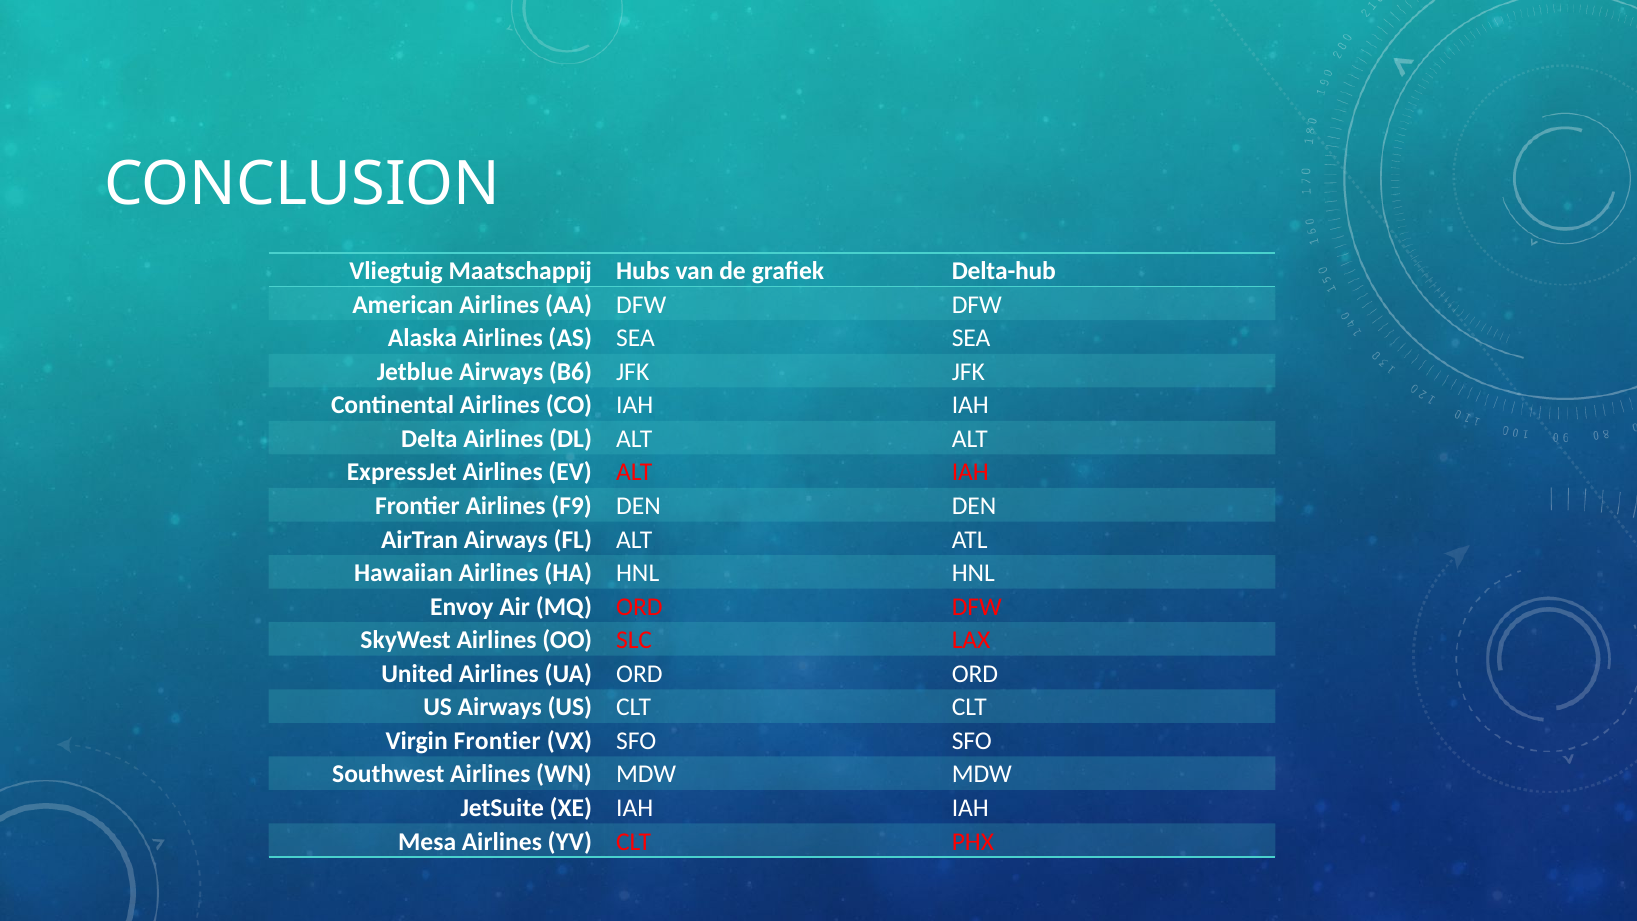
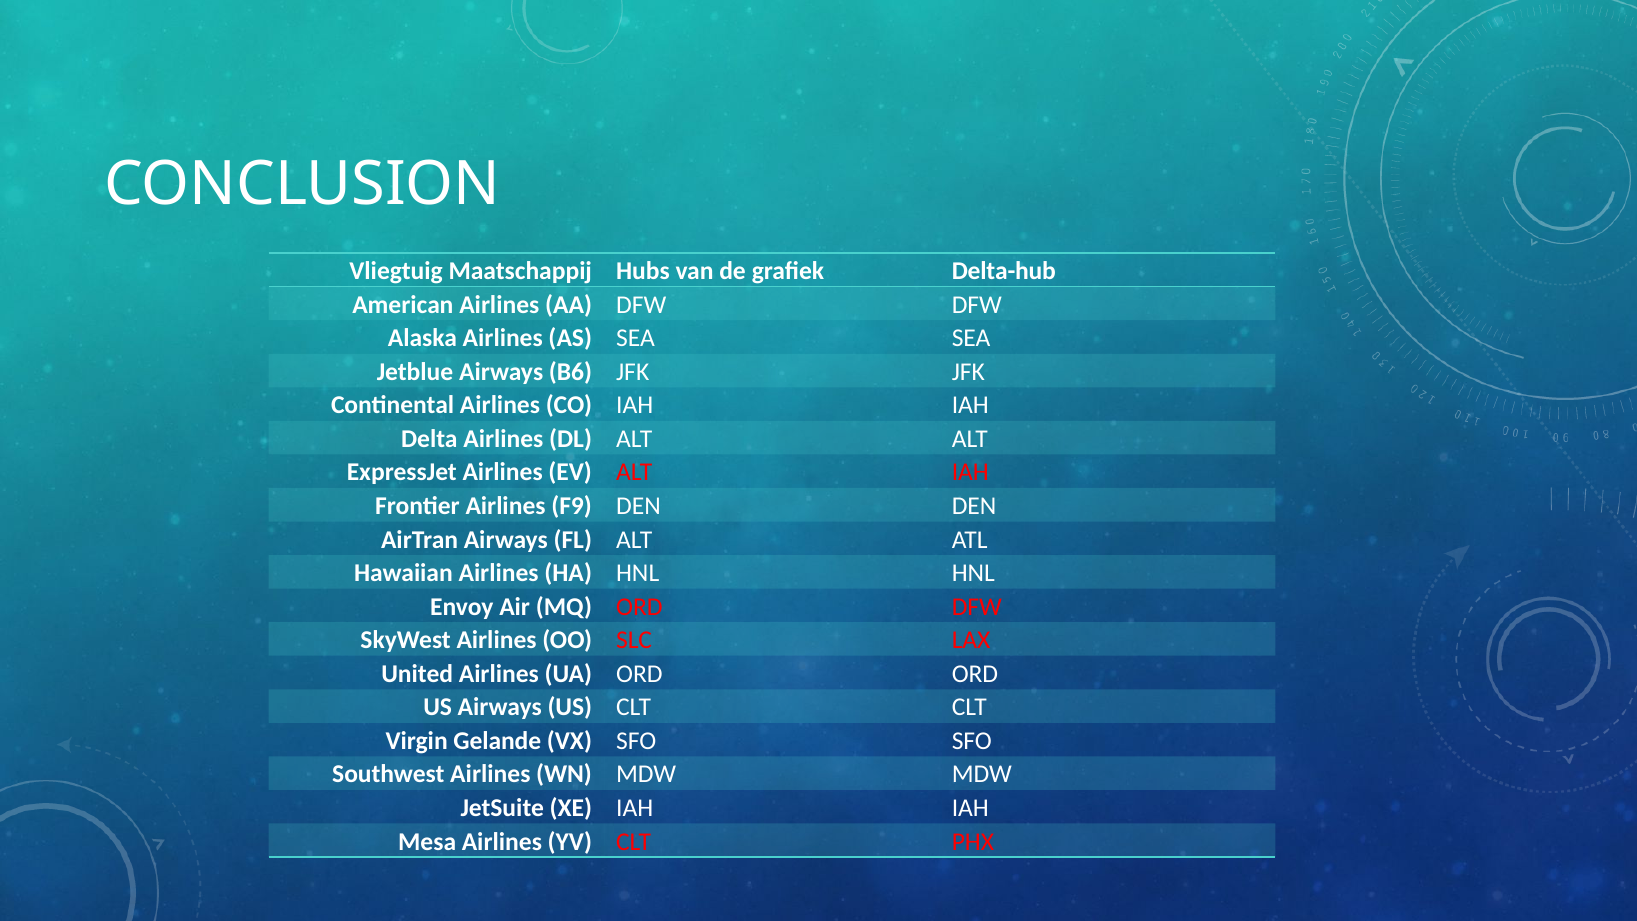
Virgin Frontier: Frontier -> Gelande (497, 741)
